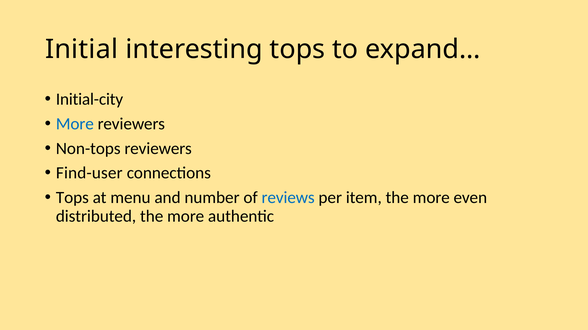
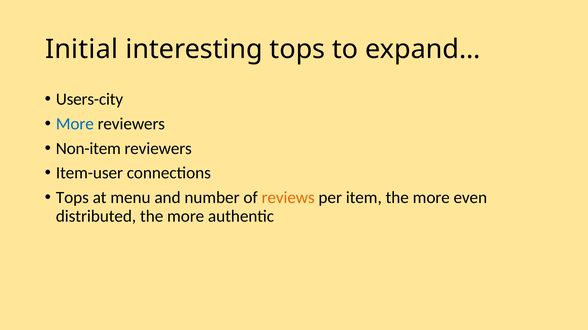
Initial-city: Initial-city -> Users-city (89, 99)
Non-tops: Non-tops -> Non-item (88, 149)
Find-user: Find-user -> Item-user (89, 173)
reviews colour: blue -> orange (288, 198)
